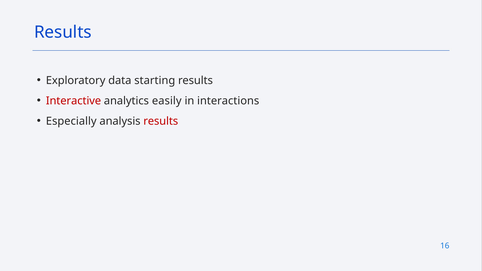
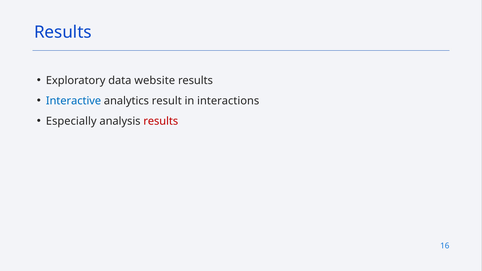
starting: starting -> website (155, 81)
Interactive colour: red -> blue (74, 101)
easily: easily -> result (167, 101)
